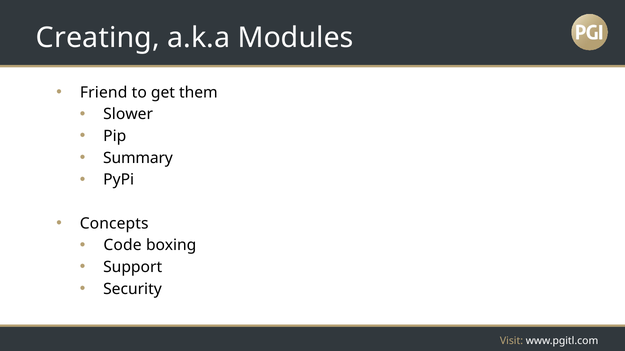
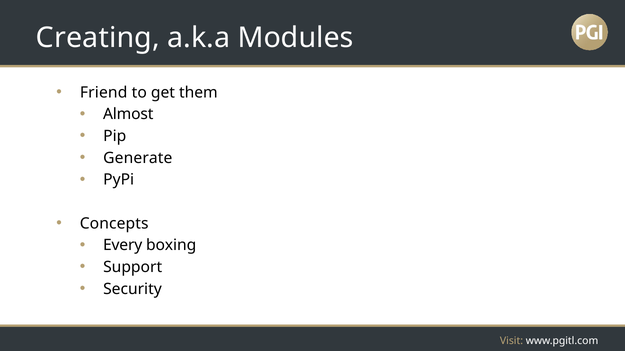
Slower: Slower -> Almost (128, 114)
Summary: Summary -> Generate (138, 158)
Code: Code -> Every (123, 246)
